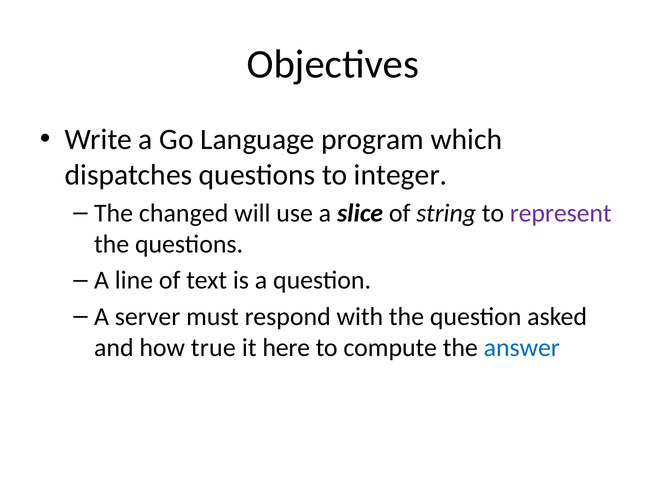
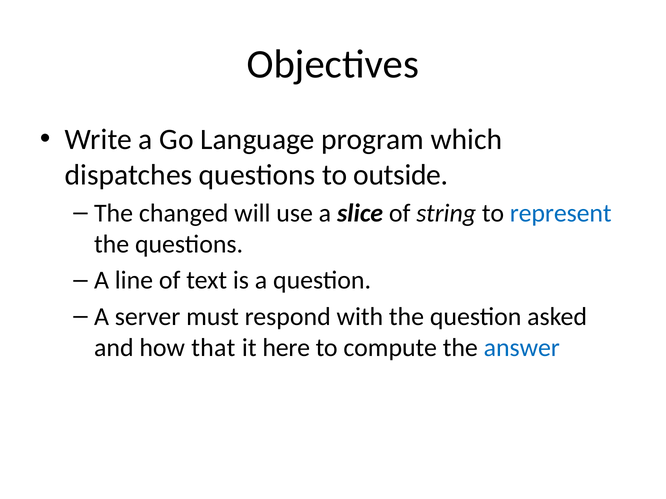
integer: integer -> outside (401, 175)
represent colour: purple -> blue (561, 213)
true: true -> that (213, 348)
